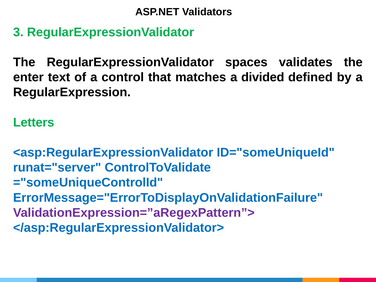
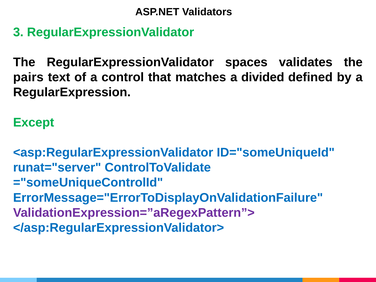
enter: enter -> pairs (28, 77)
Letters: Letters -> Except (34, 122)
